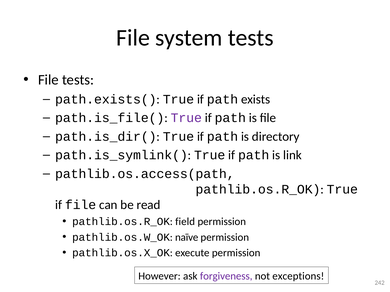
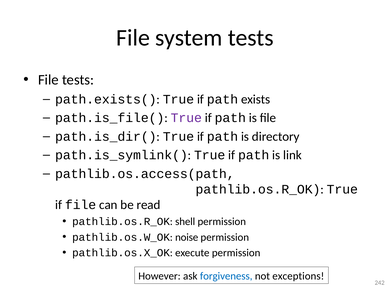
field: field -> shell (185, 222)
naïve: naïve -> noise (187, 238)
forgiveness colour: purple -> blue (226, 277)
